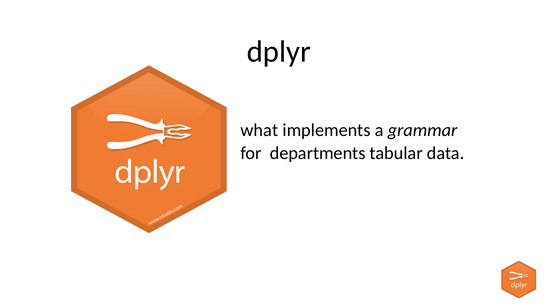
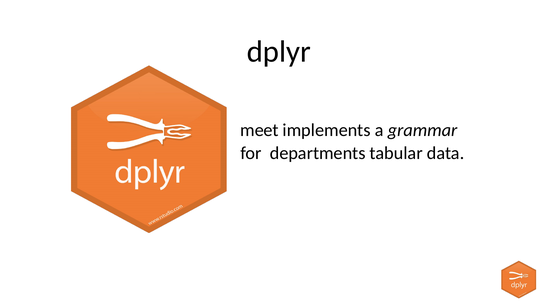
what: what -> meet (259, 130)
